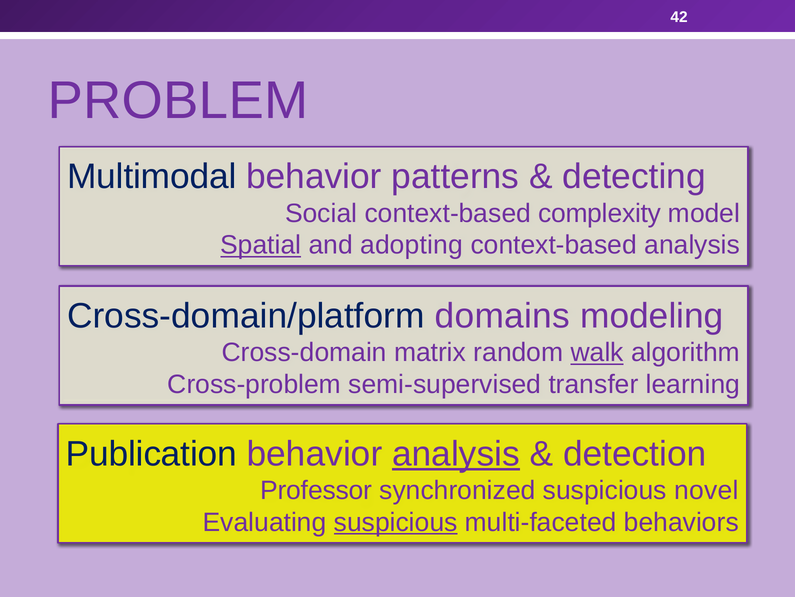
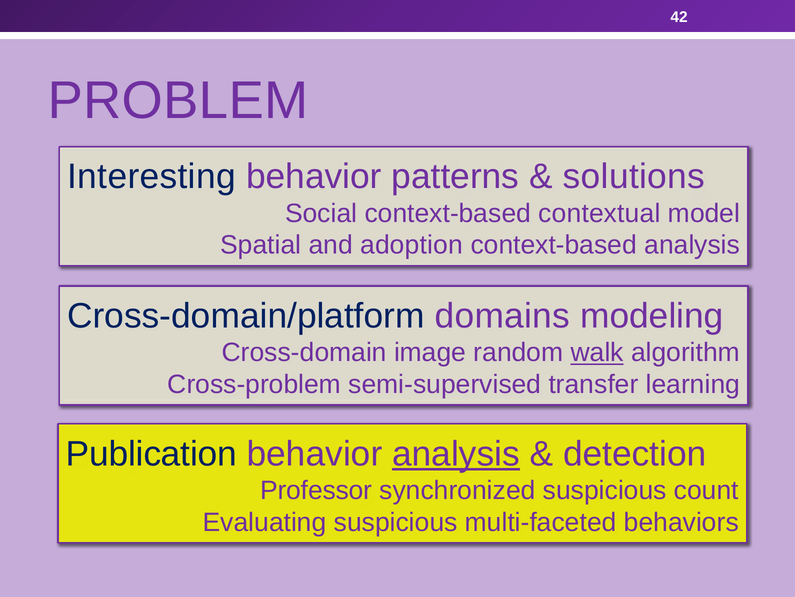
Multimodal: Multimodal -> Interesting (152, 177)
detecting: detecting -> solutions (634, 177)
complexity: complexity -> contextual (599, 213)
Spatial underline: present -> none (261, 245)
adopting: adopting -> adoption (412, 245)
matrix: matrix -> image (430, 352)
novel: novel -> count (706, 490)
suspicious underline: present -> none (396, 522)
